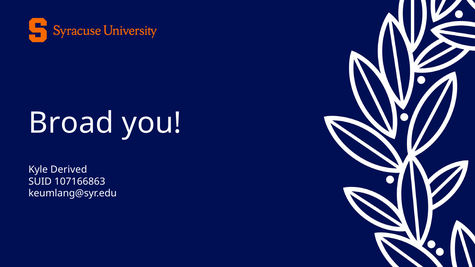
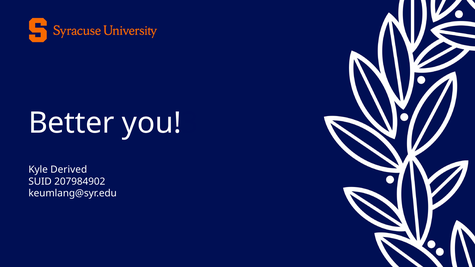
Broad: Broad -> Better (71, 123)
107166863: 107166863 -> 207984902 (80, 182)
